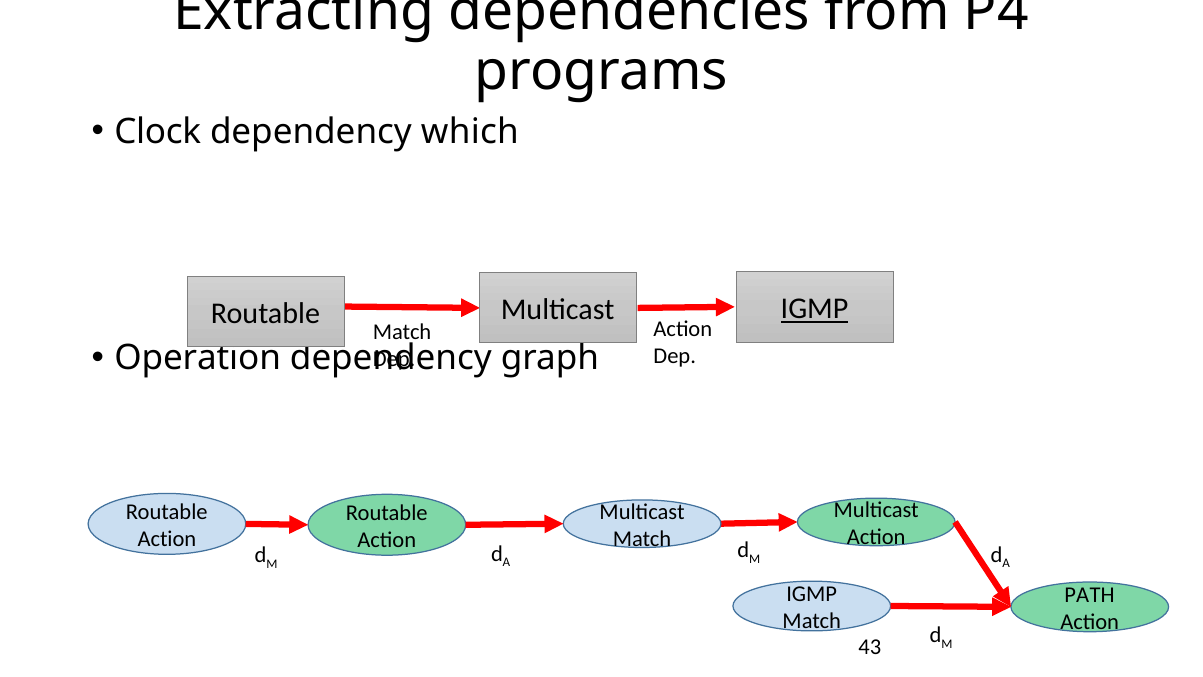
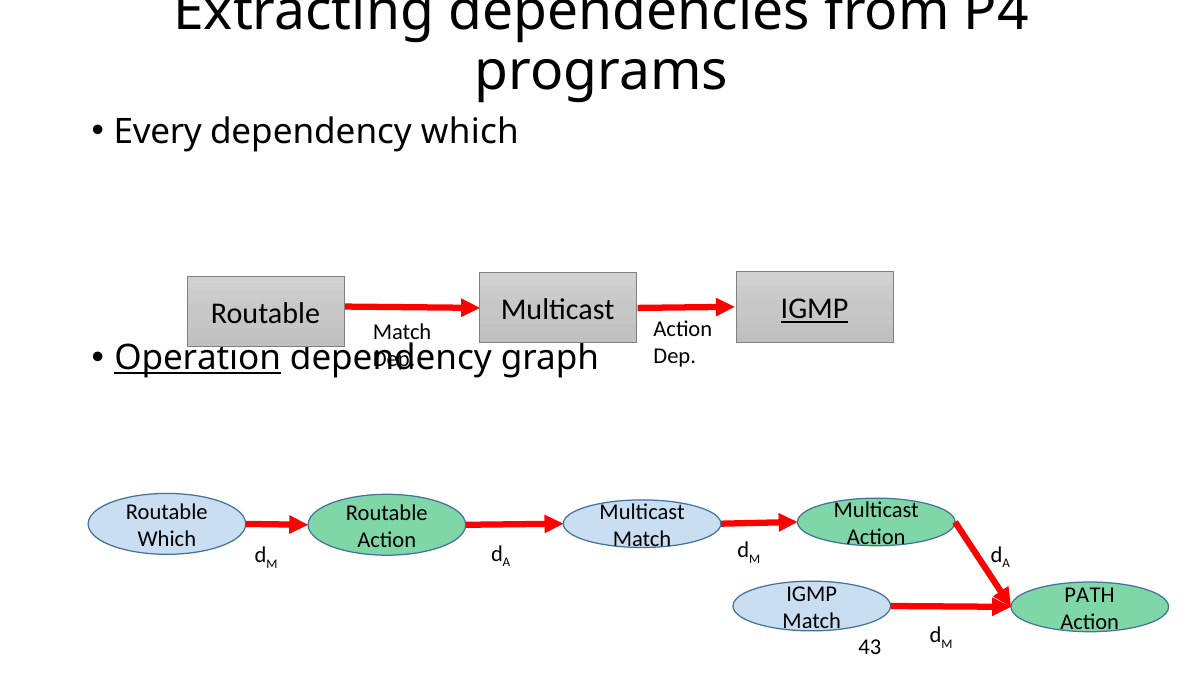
Clock: Clock -> Every (158, 131)
Operation underline: none -> present (198, 358)
Action: Action -> Which (167, 539)
